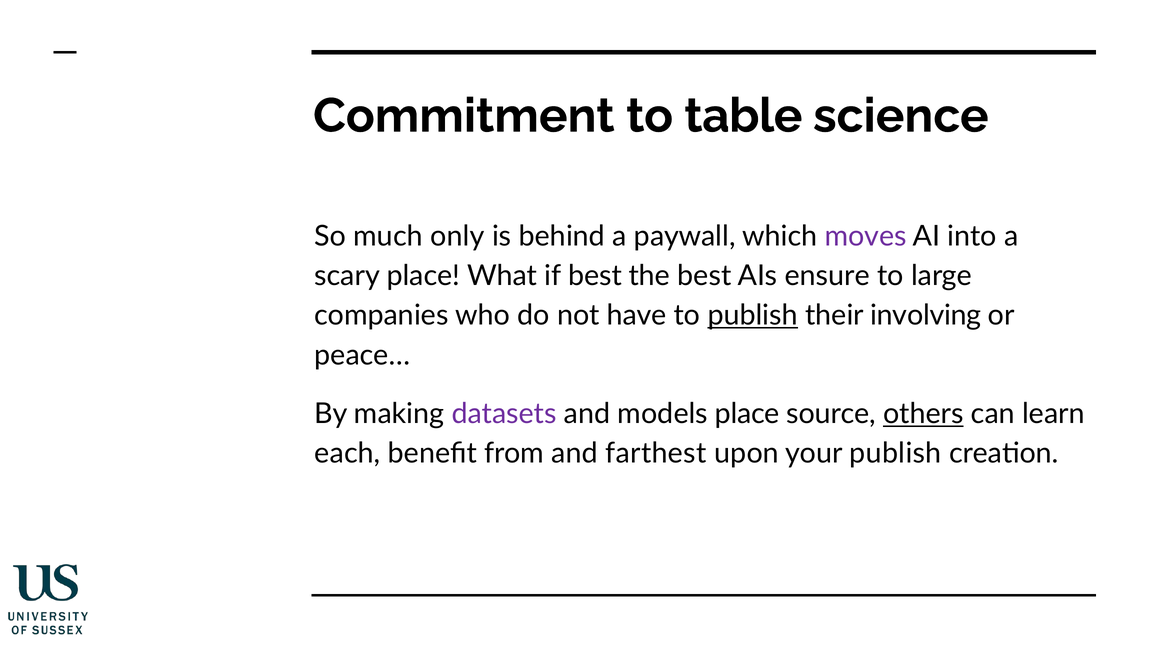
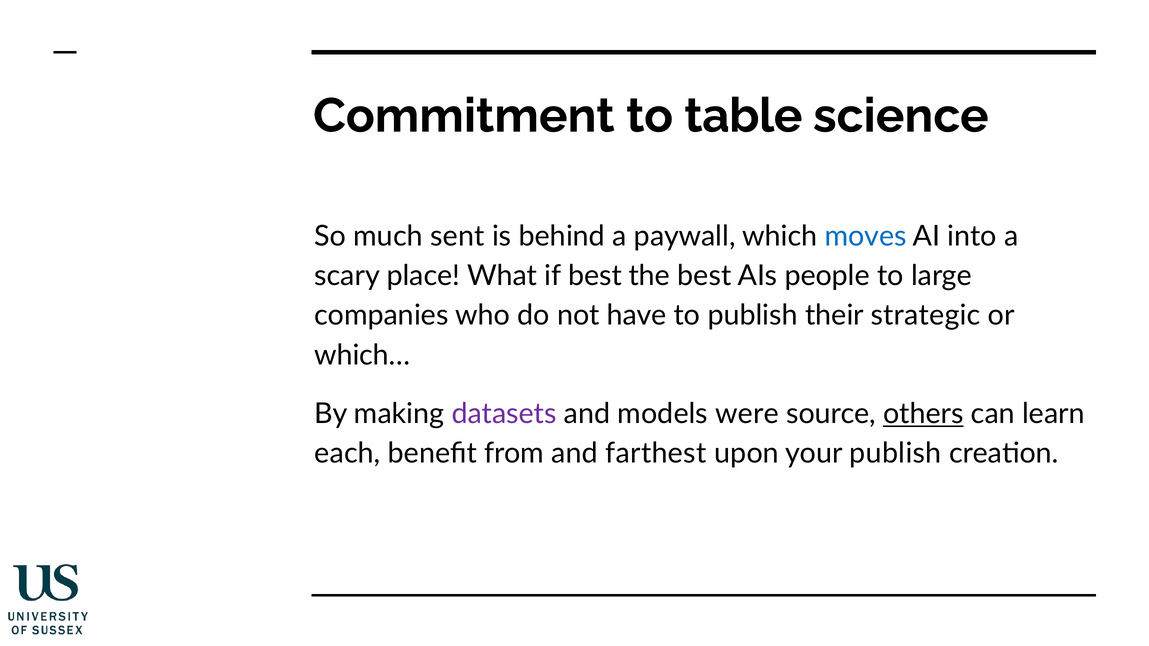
only: only -> sent (457, 236)
moves colour: purple -> blue (866, 236)
ensure: ensure -> people (827, 276)
publish underline: present -> none (753, 316)
involving: involving -> strategic (926, 316)
peace…: peace… -> which… (362, 355)
models place: place -> were (747, 414)
